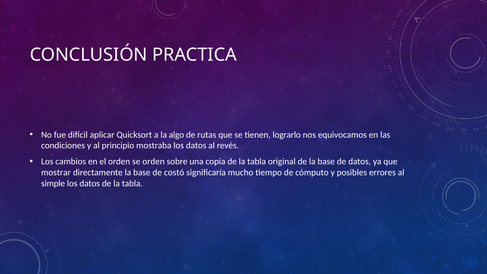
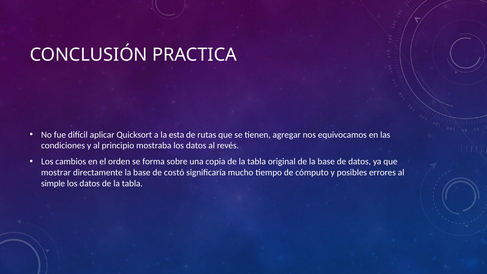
algo: algo -> esta (177, 135)
lograrlo: lograrlo -> agregar (287, 135)
se orden: orden -> forma (154, 162)
